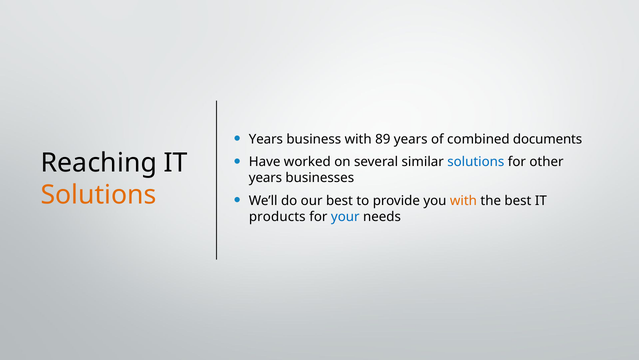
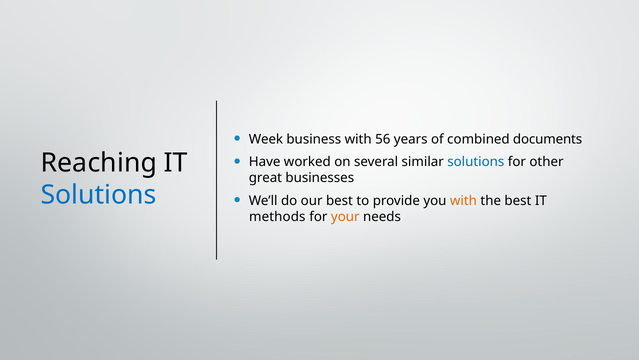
Years: Years -> Week (266, 139)
89: 89 -> 56 (383, 139)
years: years -> great (265, 178)
Solutions colour: orange -> blue (98, 195)
products: products -> methods (277, 216)
your colour: blue -> orange (345, 216)
